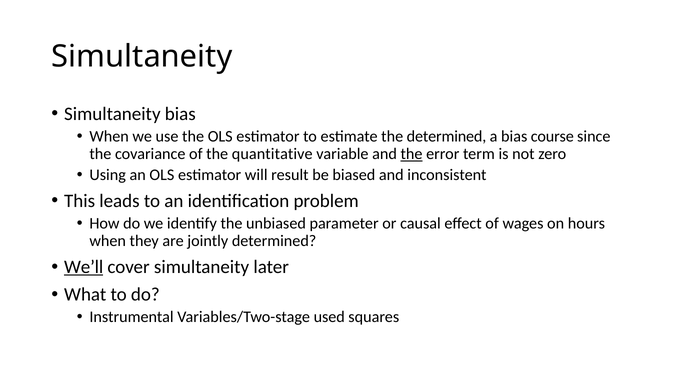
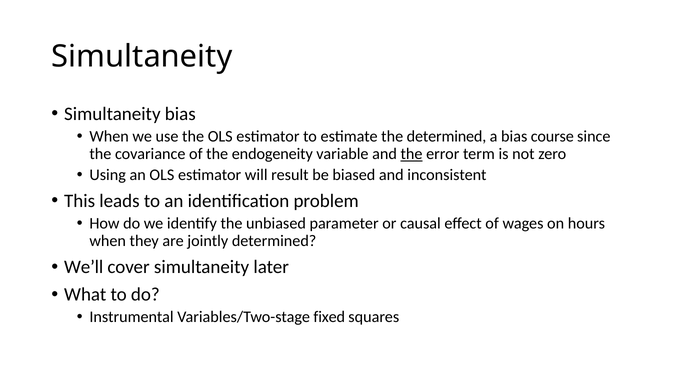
quantitative: quantitative -> endogeneity (272, 154)
We’ll underline: present -> none (84, 267)
used: used -> fixed (329, 317)
